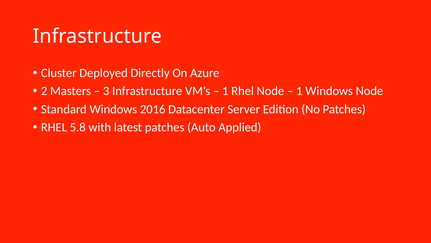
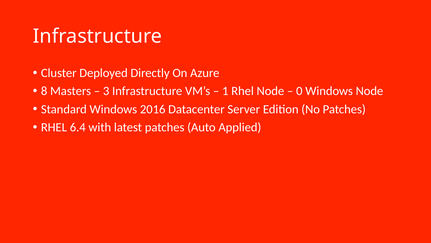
2: 2 -> 8 (44, 91)
1: 1 -> 0 (299, 91)
5.8: 5.8 -> 6.4 (78, 127)
